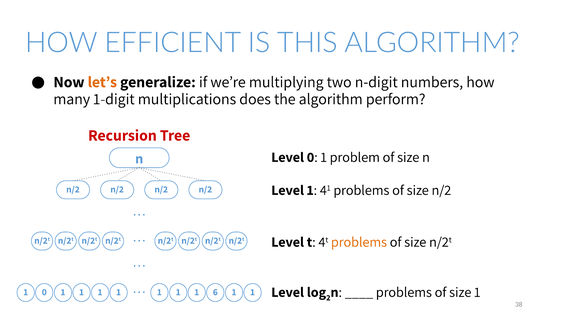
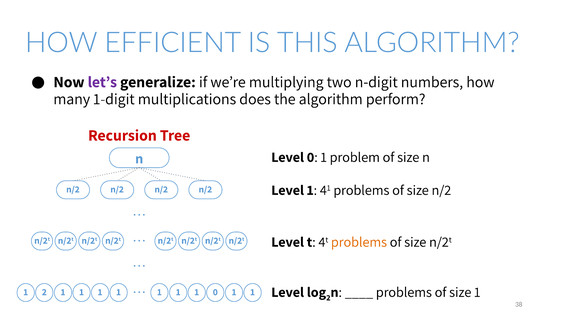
let’s colour: orange -> purple (102, 82)
1 0: 0 -> 2 (44, 292)
1 6: 6 -> 0 (215, 292)
